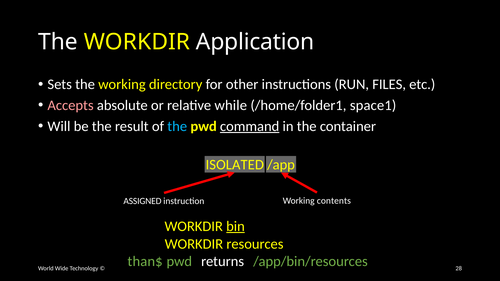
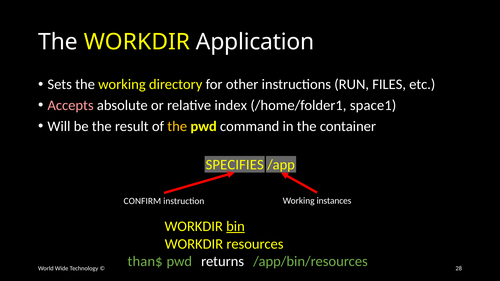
while: while -> index (231, 105)
the colour: light blue -> yellow (177, 126)
command underline: present -> none (250, 126)
ISOLATED: ISOLATED -> SPECIFIES (235, 165)
ASSIGNED: ASSIGNED -> CONFIRM (142, 201)
contents: contents -> instances (334, 201)
